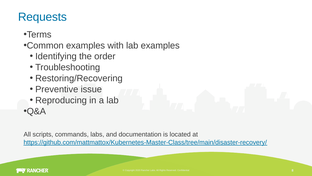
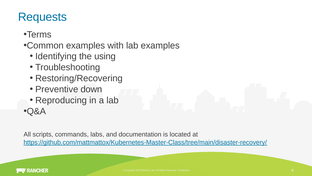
order: order -> using (105, 56)
issue: issue -> down (91, 89)
